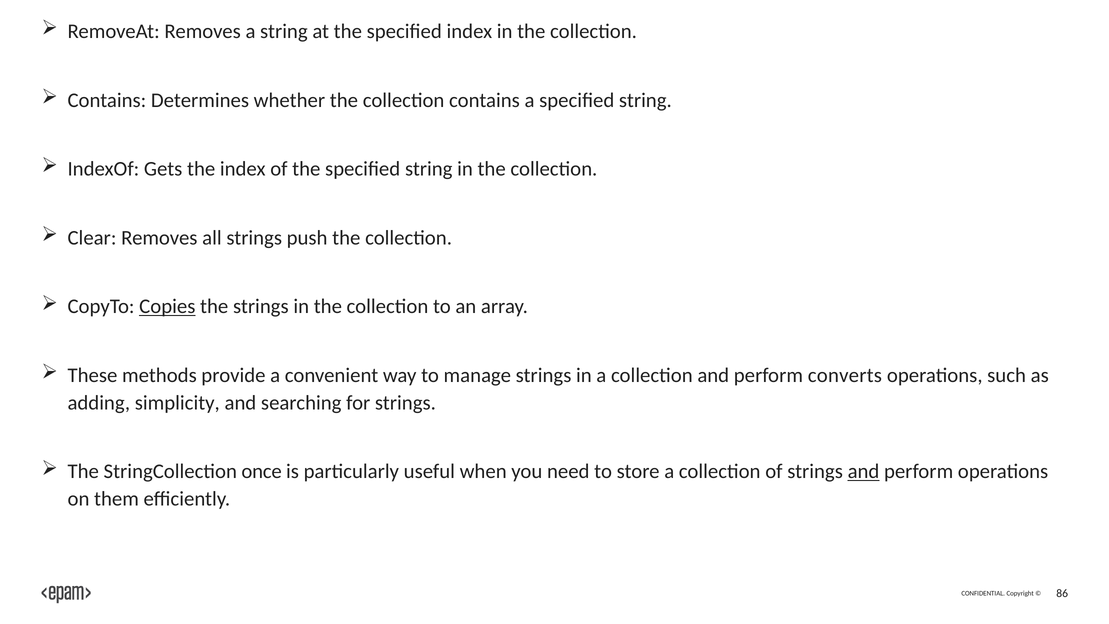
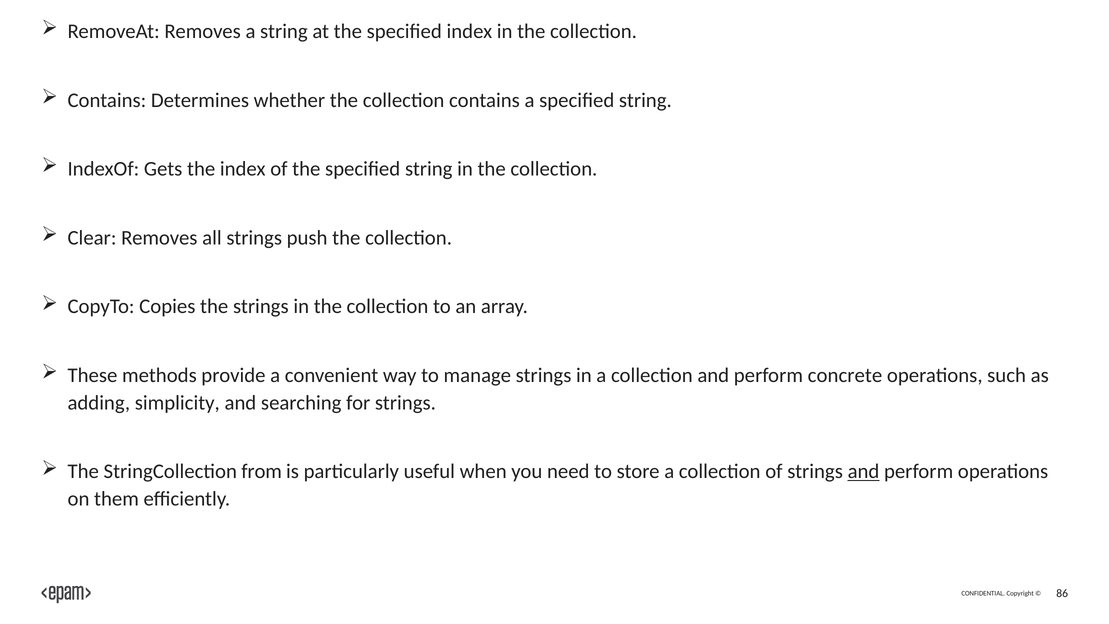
Copies underline: present -> none (167, 306)
converts: converts -> concrete (845, 375)
once: once -> from (262, 471)
